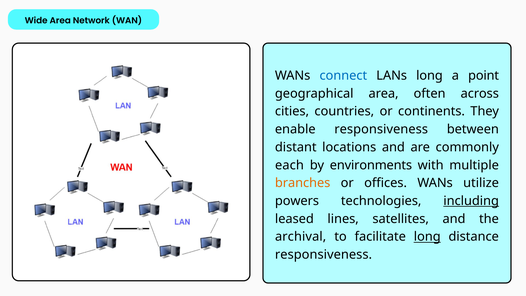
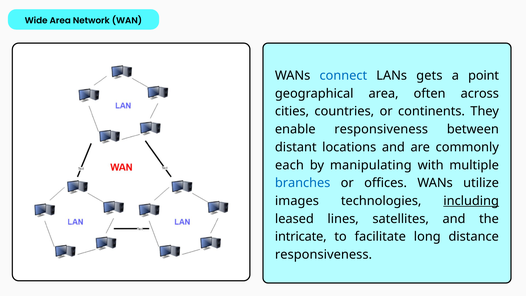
LANs long: long -> gets (429, 76)
environments: environments -> manipulating (371, 165)
branches colour: orange -> blue (303, 183)
powers: powers -> images (297, 201)
archival: archival -> intricate (301, 237)
long underline: present -> none (427, 237)
